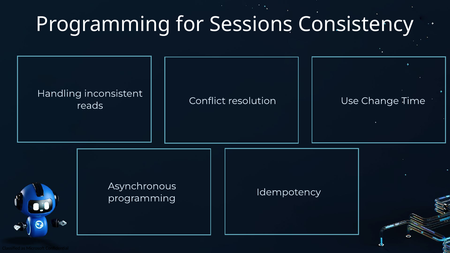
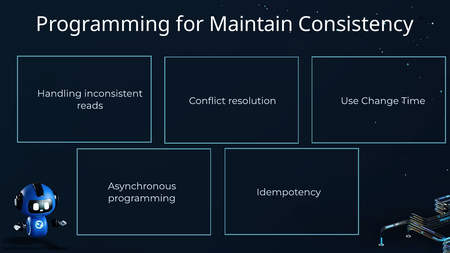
Sessions: Sessions -> Maintain (251, 24)
